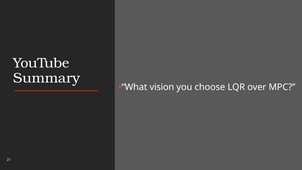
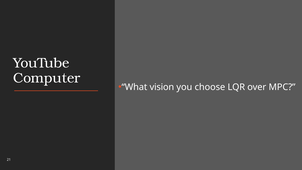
Summary: Summary -> Computer (47, 78)
